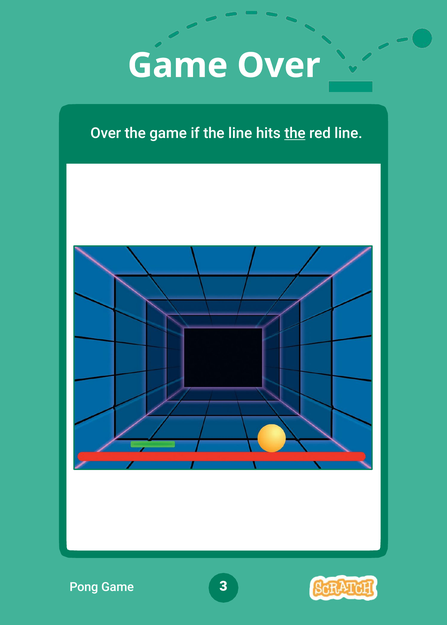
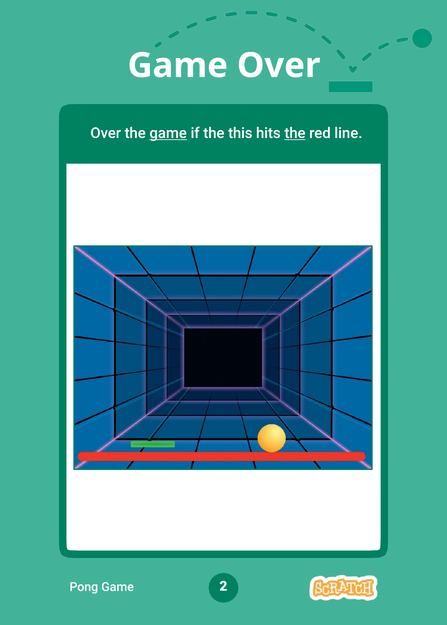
game underline: none -> present (168, 133)
the line: line -> this (240, 133)
3: 3 -> 2 (223, 587)
